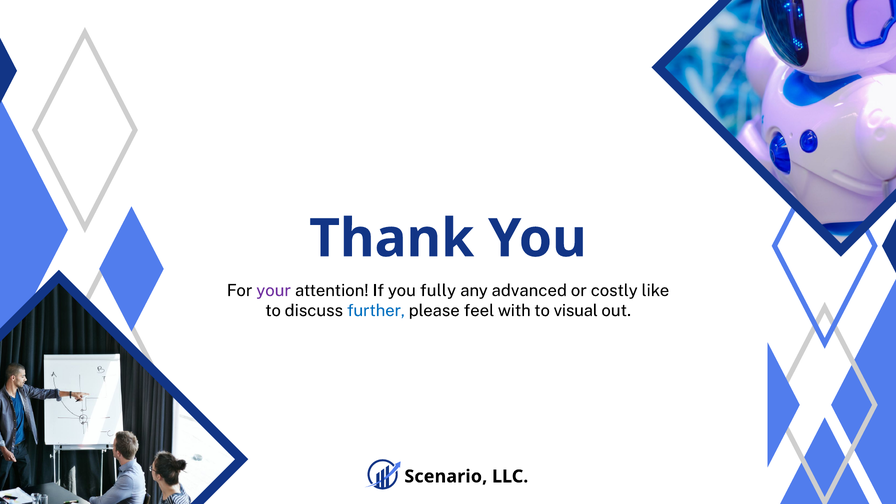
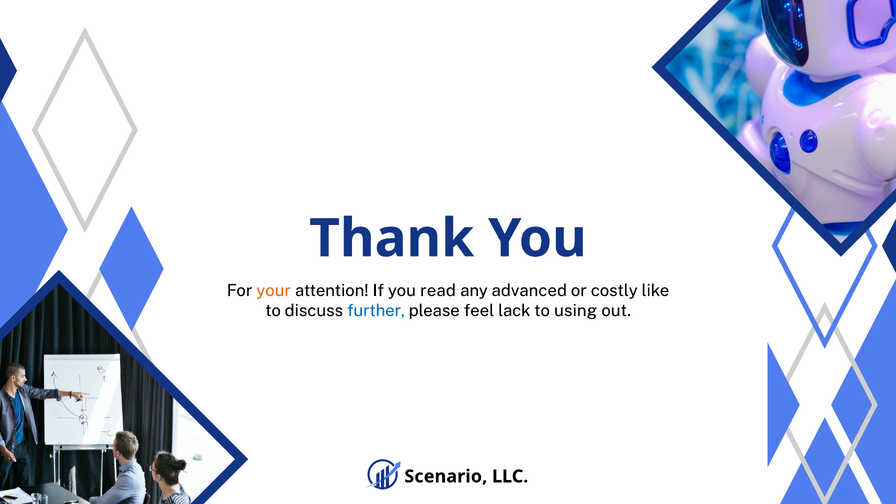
your colour: purple -> orange (274, 291)
fully: fully -> read (438, 291)
with: with -> lack (514, 311)
visual: visual -> using (576, 311)
